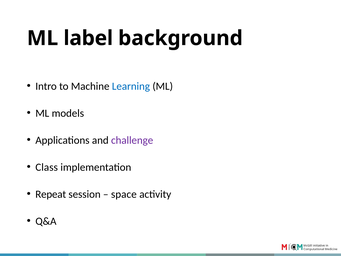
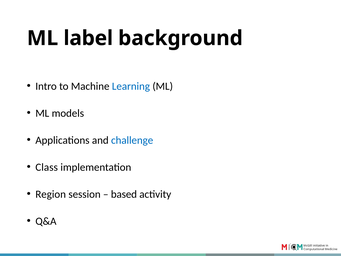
challenge colour: purple -> blue (132, 140)
Repeat: Repeat -> Region (51, 194)
space: space -> based (124, 194)
